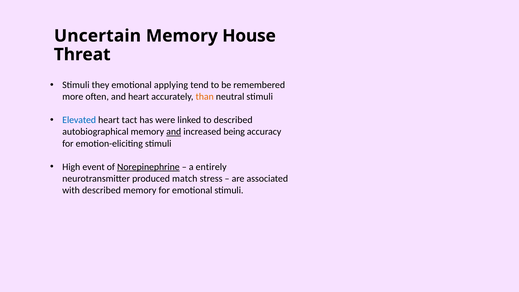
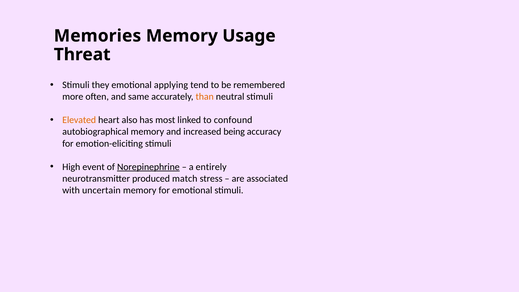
Uncertain: Uncertain -> Memories (97, 36)
House: House -> Usage (249, 36)
and heart: heart -> same (139, 97)
Elevated colour: blue -> orange (79, 120)
tact: tact -> also (130, 120)
were: were -> most (165, 120)
to described: described -> confound (233, 120)
and underline: present -> none (174, 132)
with described: described -> uncertain (101, 190)
